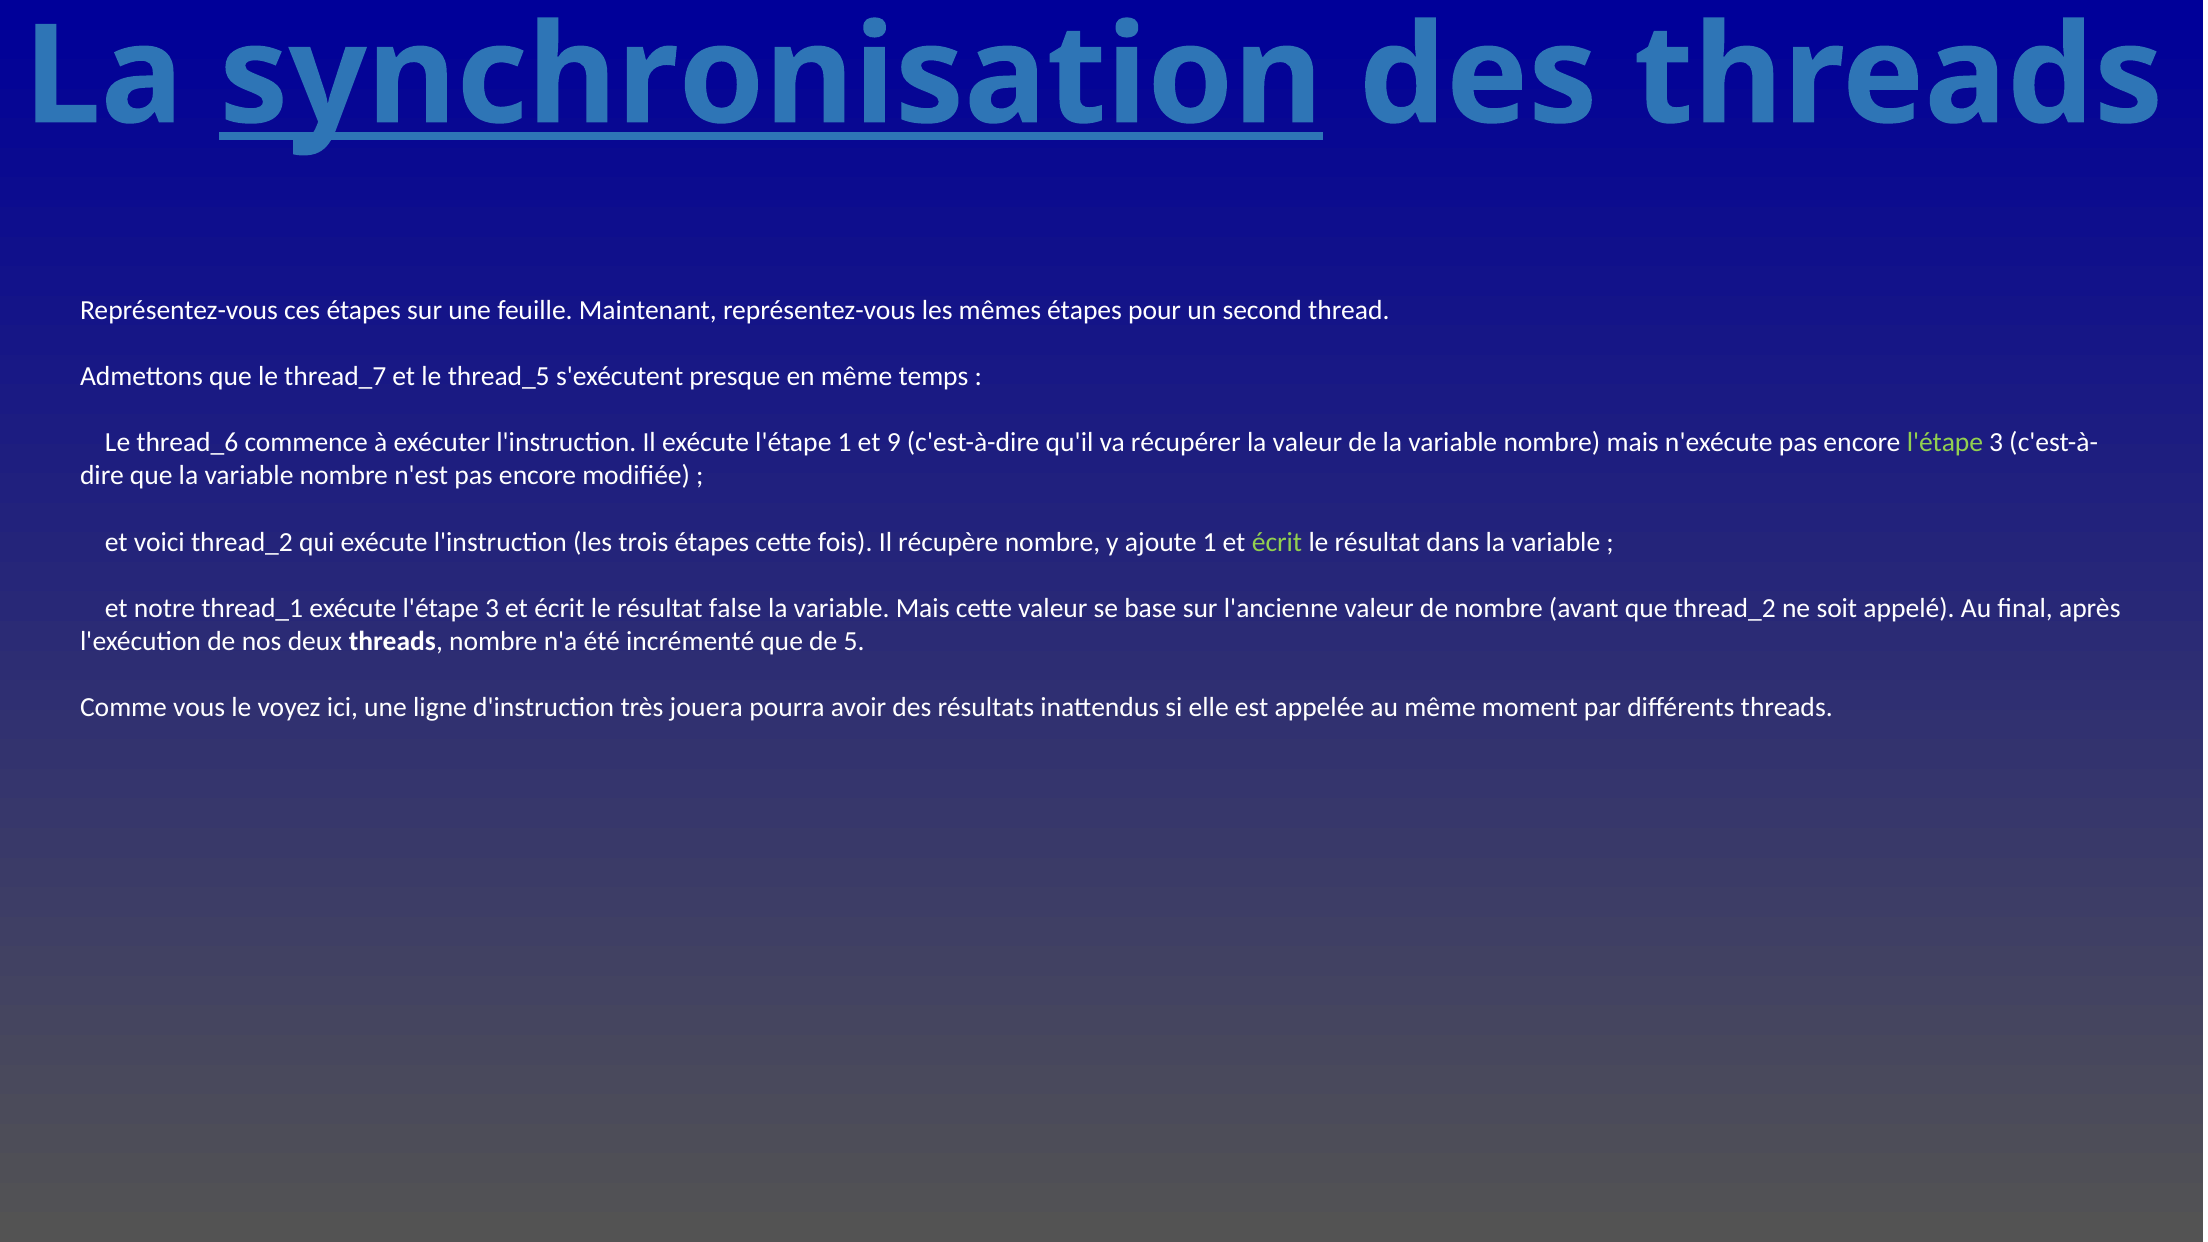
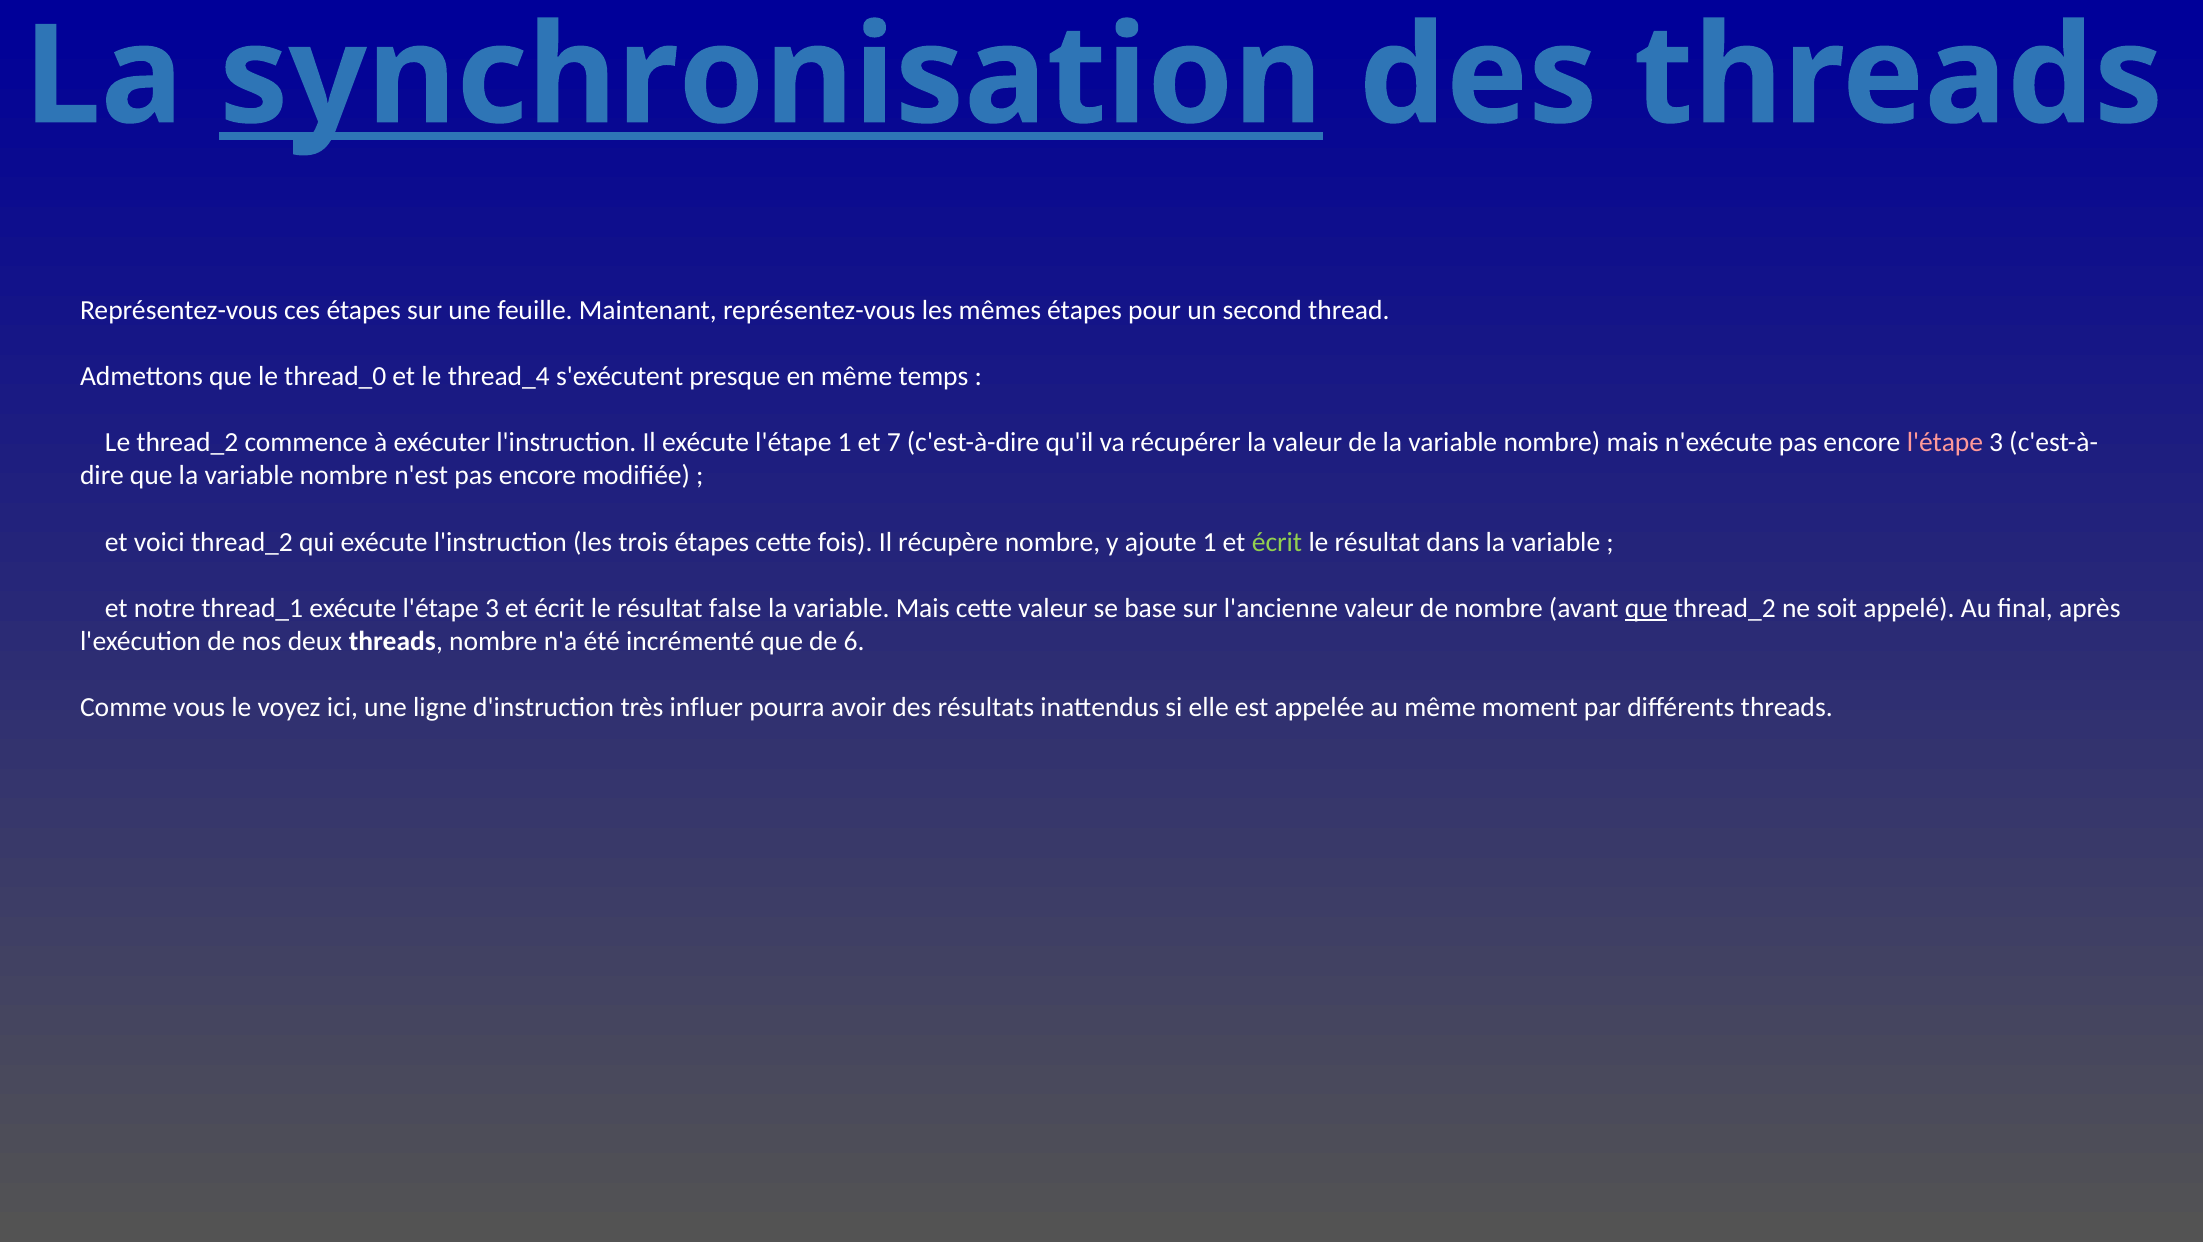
thread_7: thread_7 -> thread_0 (335, 376)
thread_5: thread_5 -> thread_4 (499, 376)
Le thread_6: thread_6 -> thread_2 (187, 443)
9: 9 -> 7 (894, 443)
l'étape colour: light green -> pink (1945, 443)
que underline: none -> present (1646, 608)
5: 5 -> 6 (854, 641)
jouera: jouera -> influer (706, 708)
